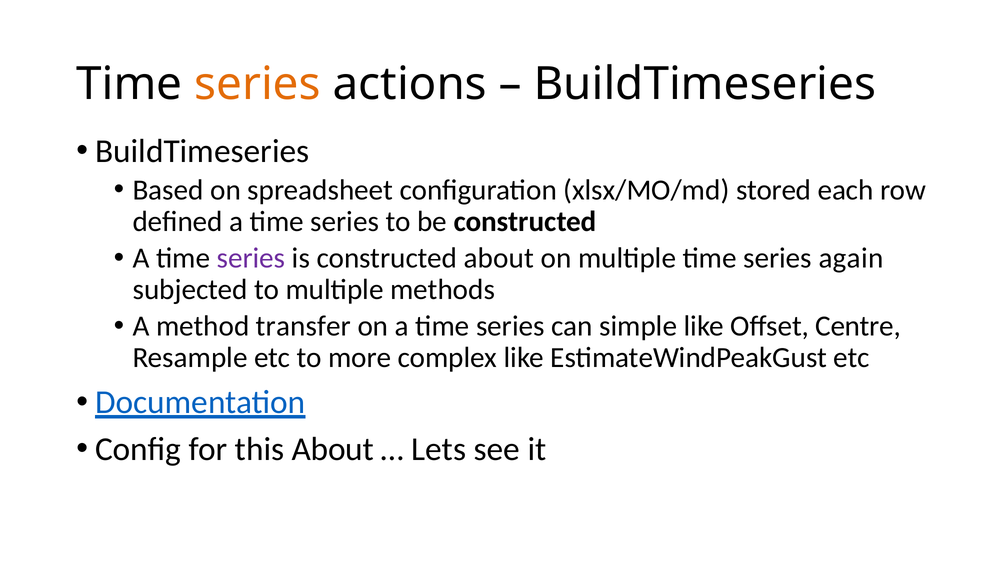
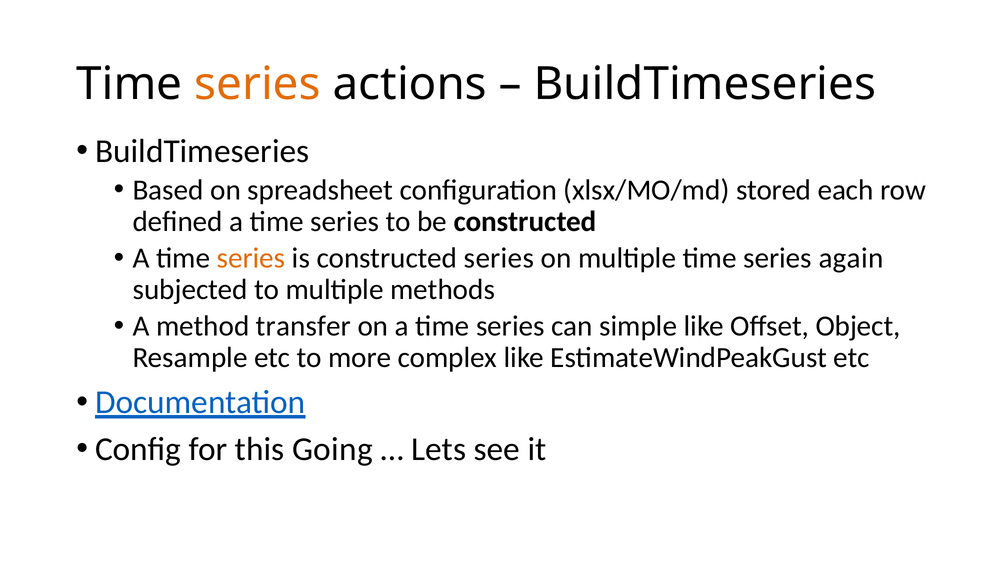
series colour: purple -> orange (251, 258)
constructed about: about -> series (499, 258)
Centre: Centre -> Object (858, 326)
this About: About -> Going (332, 449)
